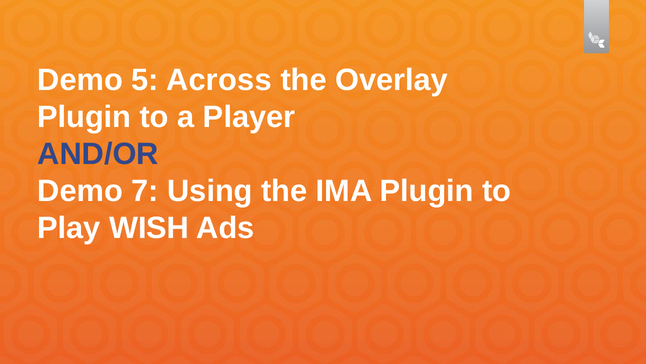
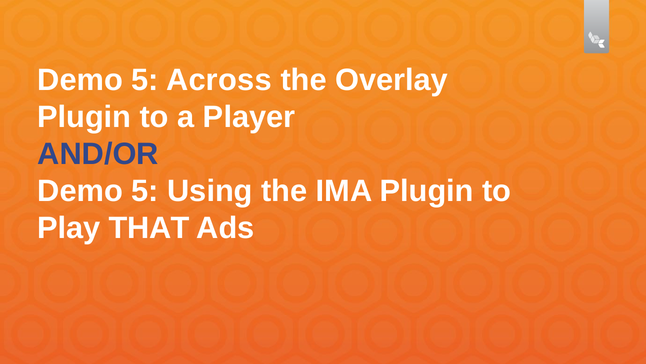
7: 7 -> 5 (145, 191)
WISH: WISH -> THAT (149, 228)
